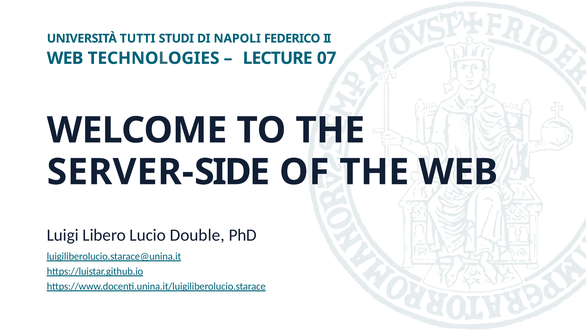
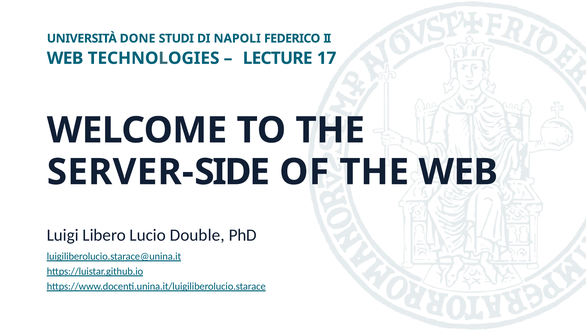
TUTTI: TUTTI -> DONE (138, 38)
07: 07 -> 17 (327, 58)
